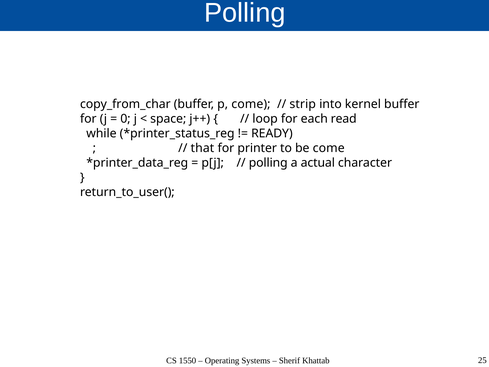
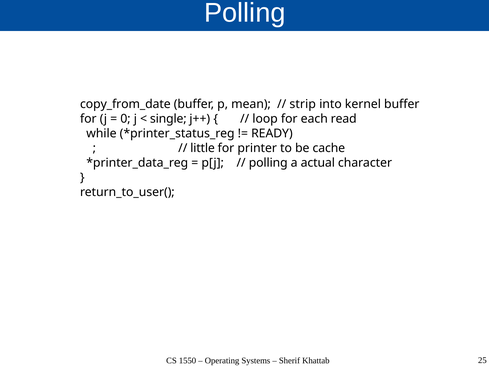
copy_from_char: copy_from_char -> copy_from_date (125, 104)
p come: come -> mean (251, 104)
space: space -> single (168, 119)
that: that -> little (203, 148)
be come: come -> cache (329, 148)
